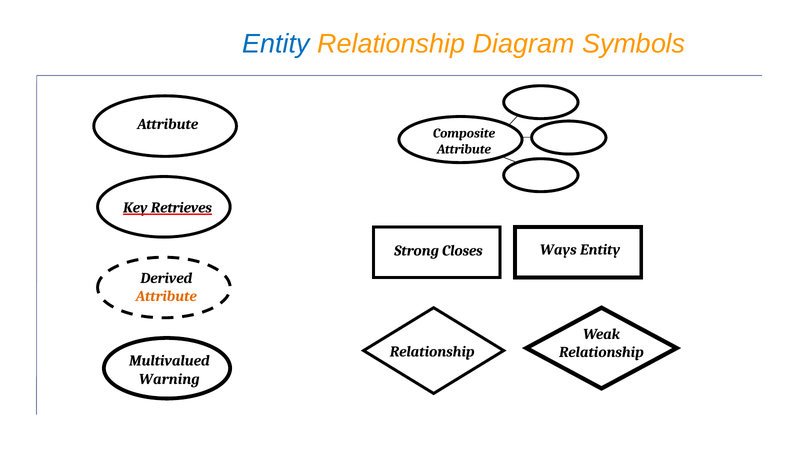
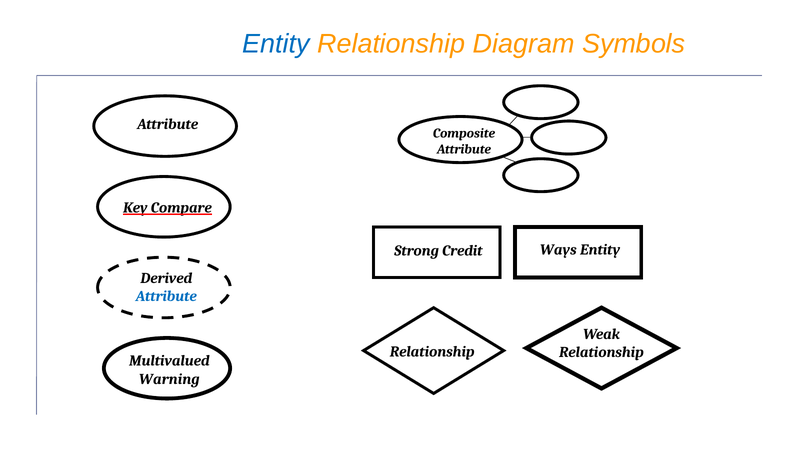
Retrieves: Retrieves -> Compare (181, 208)
Closes: Closes -> Credit (462, 251)
Attribute colour: orange -> blue (166, 297)
